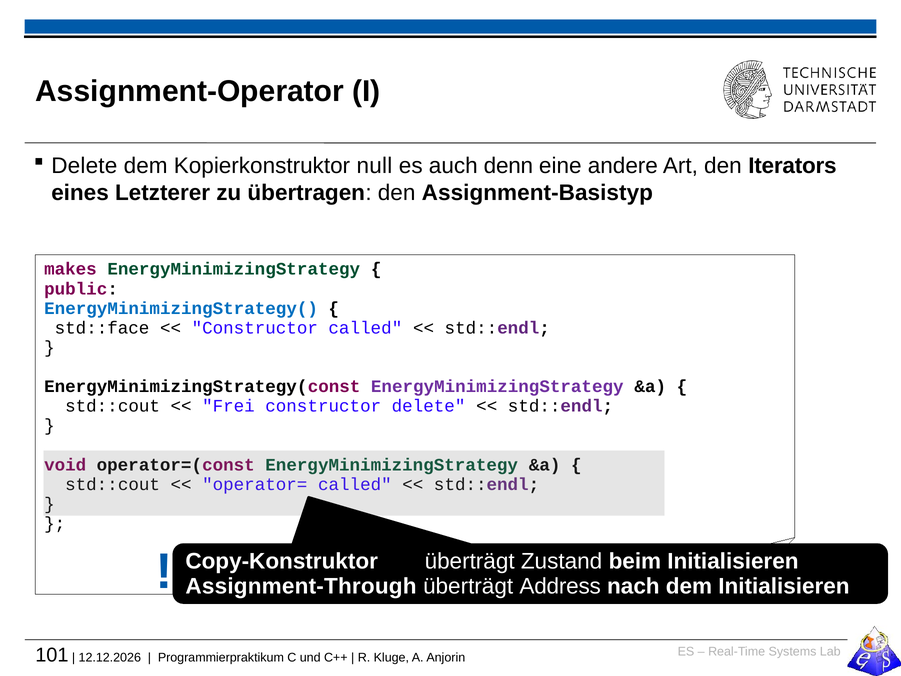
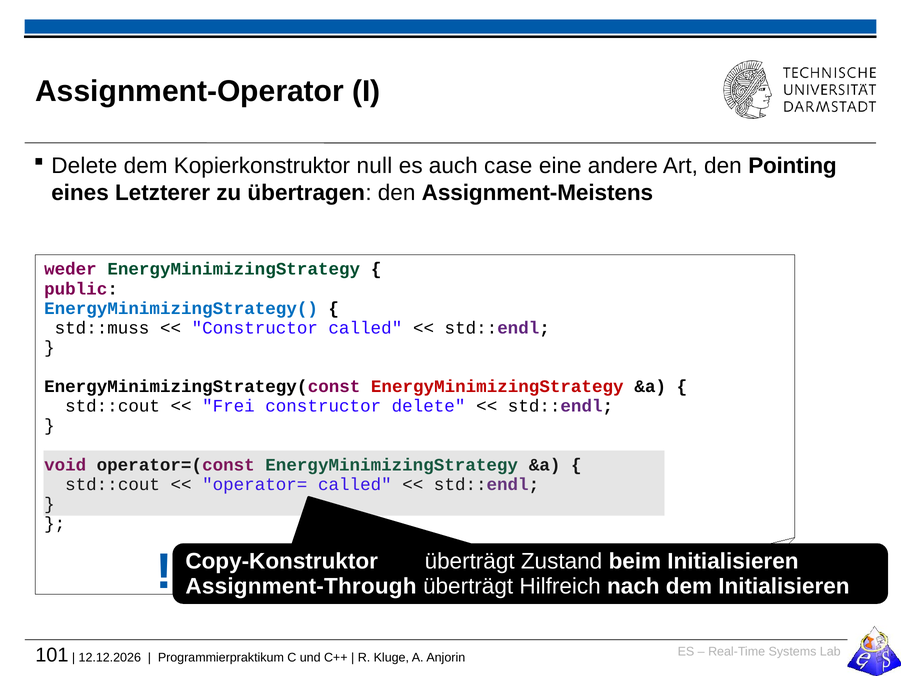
denn: denn -> case (508, 166)
Iterators: Iterators -> Pointing (792, 166)
Assignment-Basistyp: Assignment-Basistyp -> Assignment-Meistens (537, 193)
makes: makes -> weder (70, 269)
std::face: std::face -> std::muss (102, 328)
EnergyMinimizingStrategy colour: purple -> red (497, 386)
Address: Address -> Hilfreich (560, 586)
